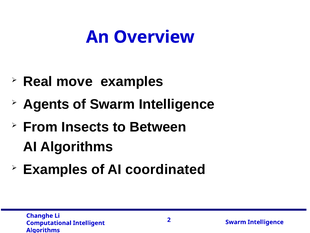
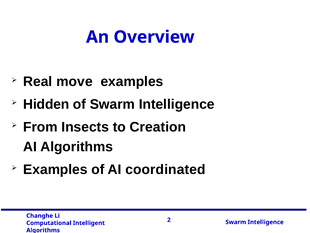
Agents: Agents -> Hidden (46, 104)
Between: Between -> Creation (158, 127)
